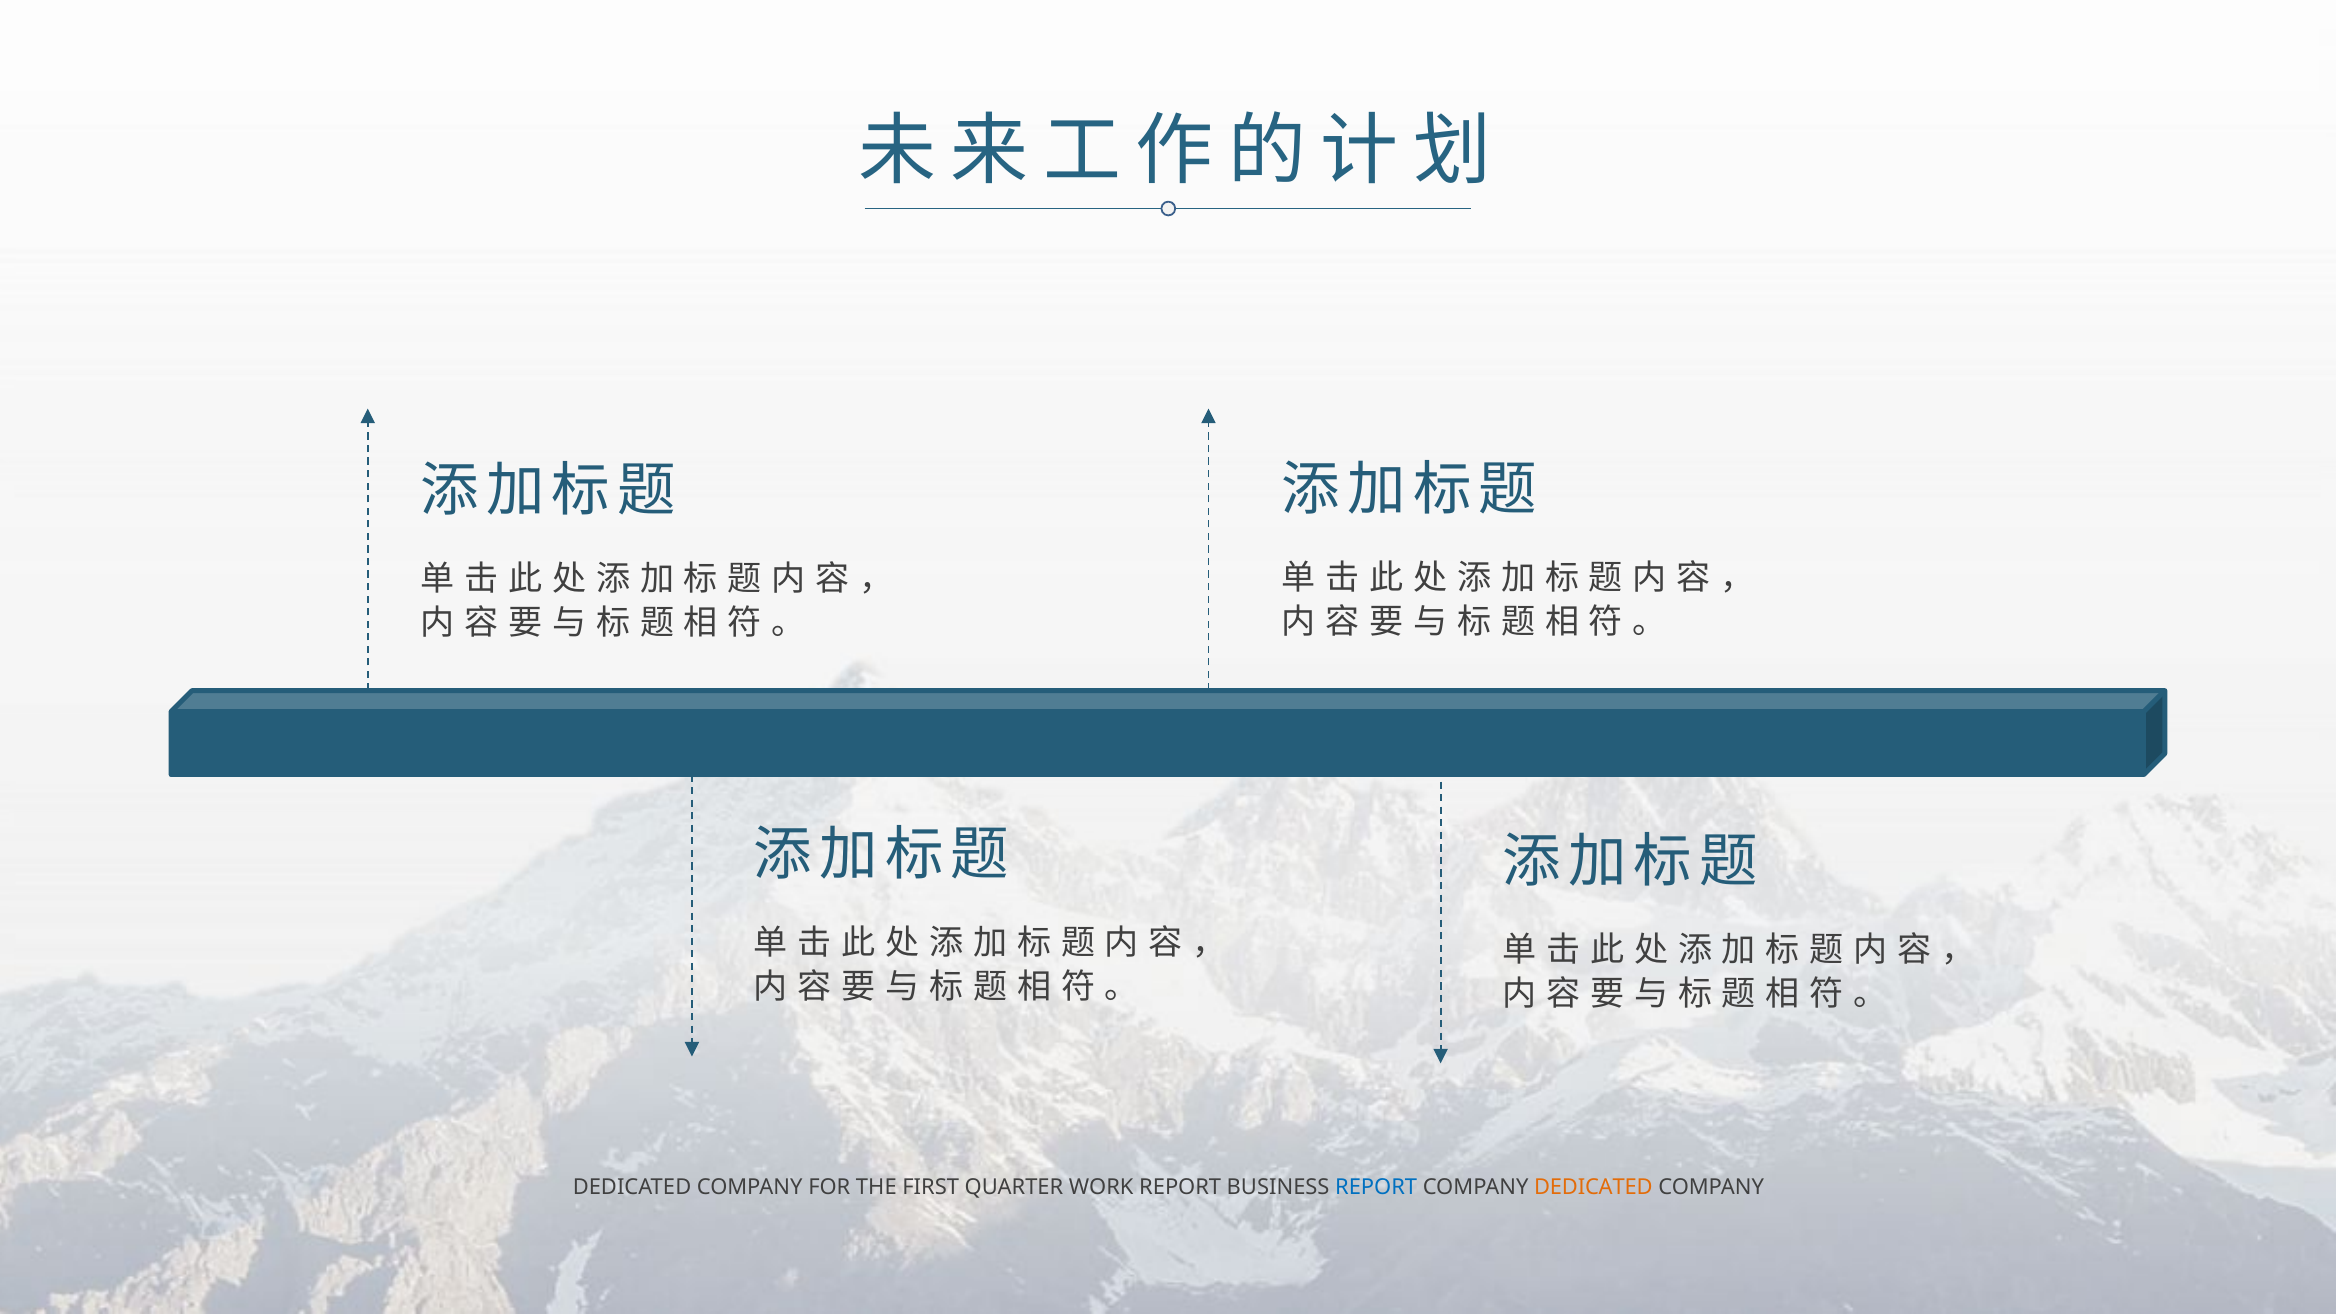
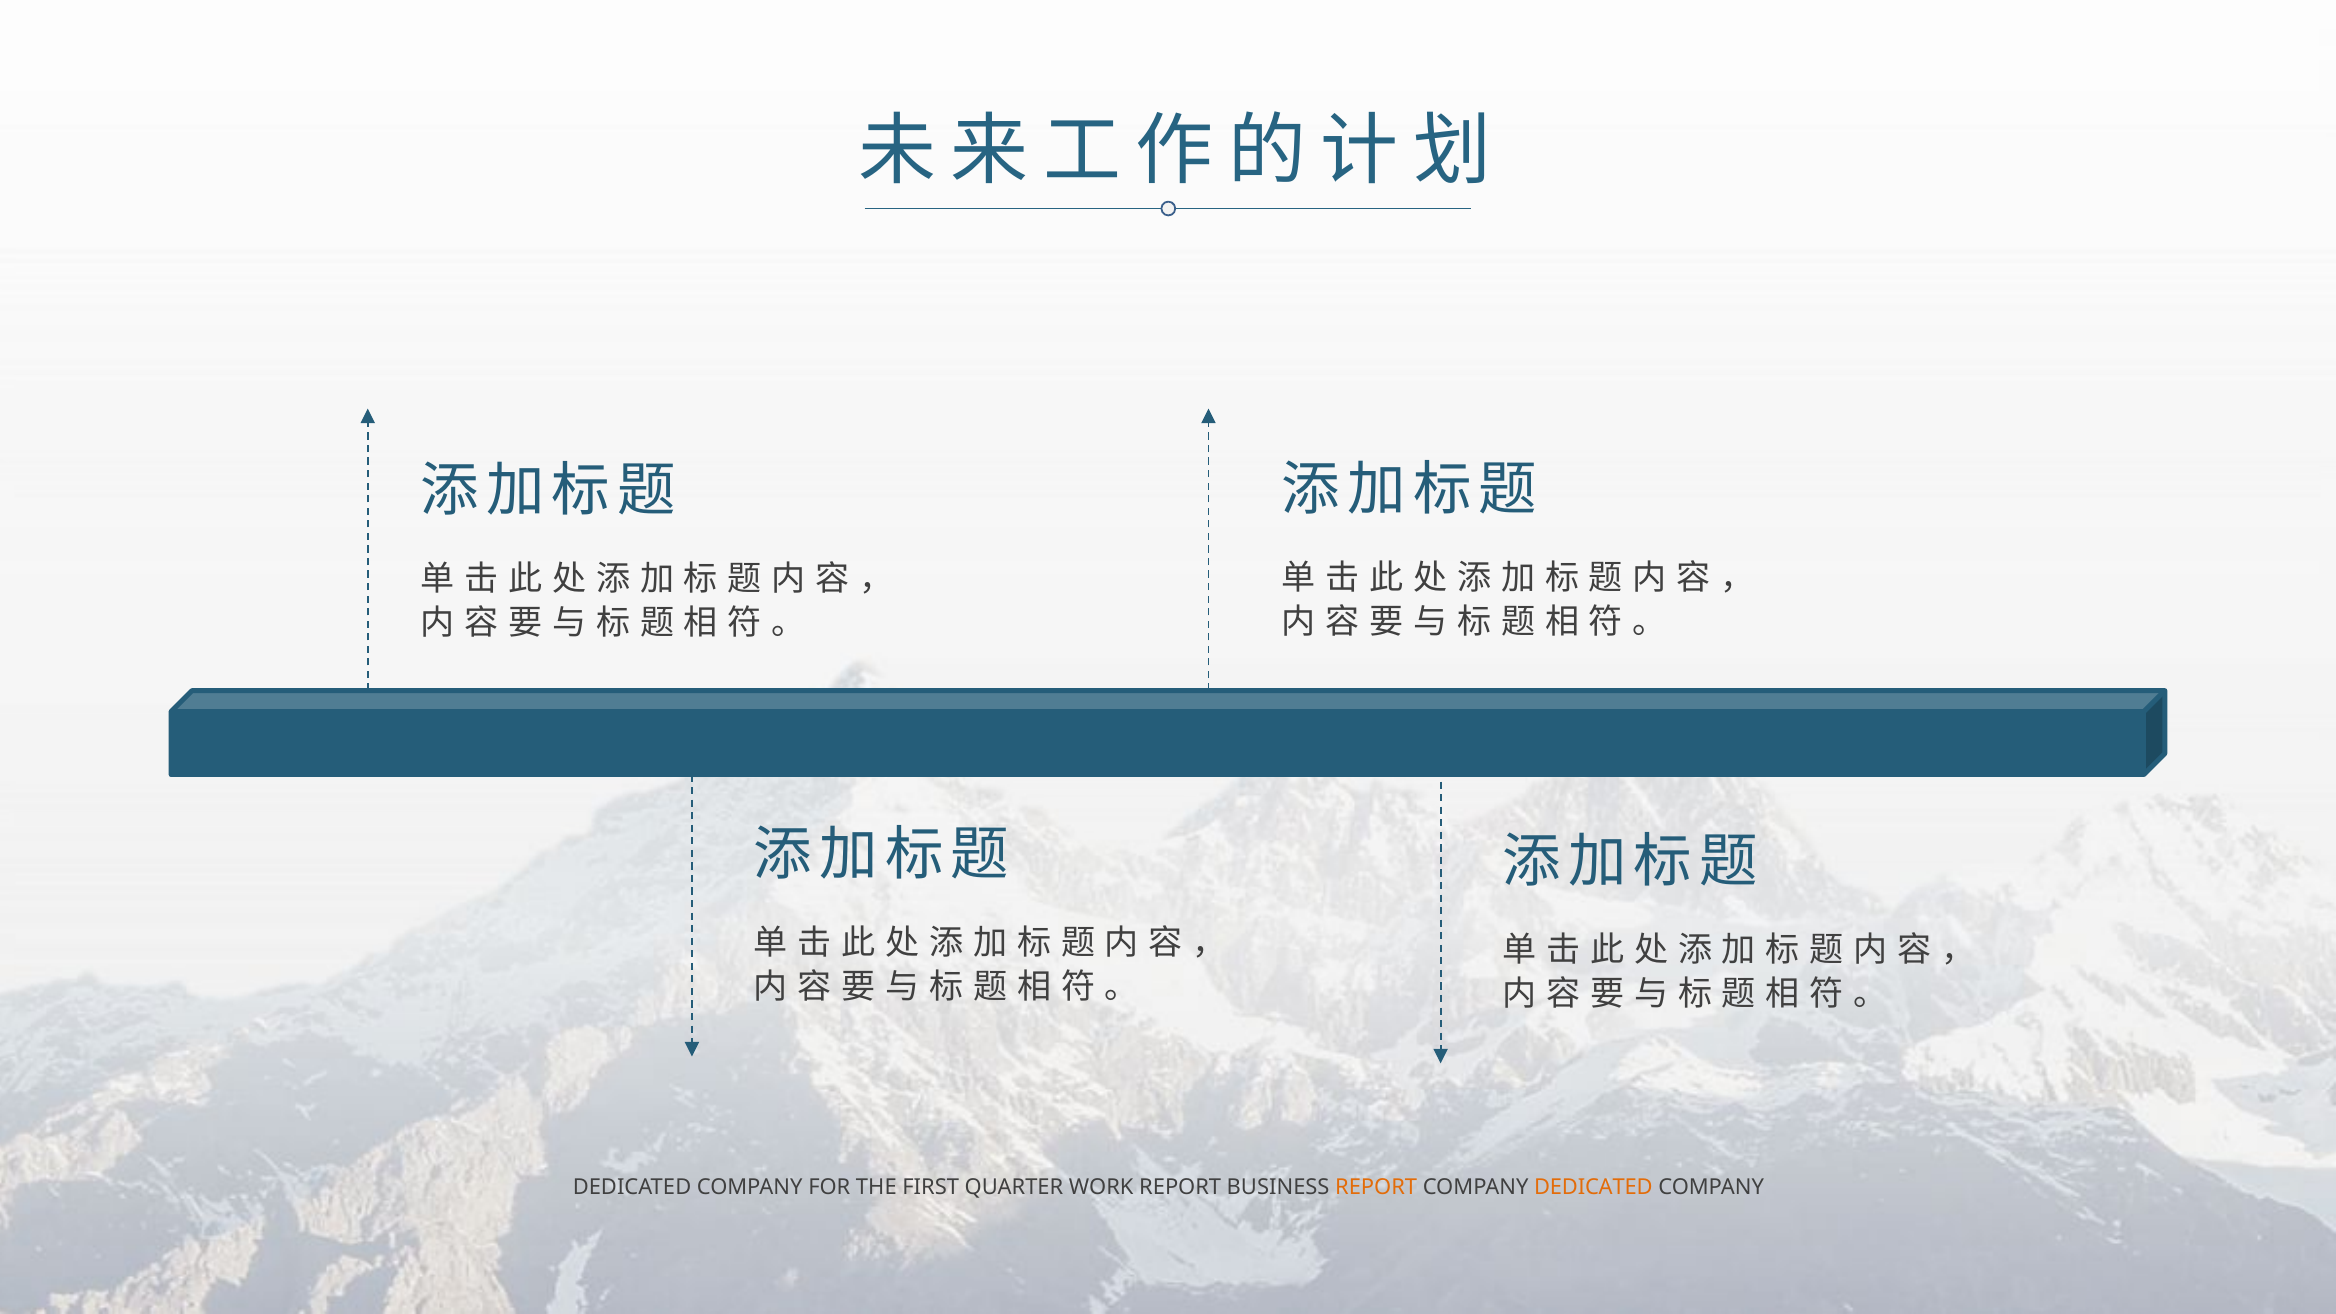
REPORT colour: blue -> orange (1376, 1187)
